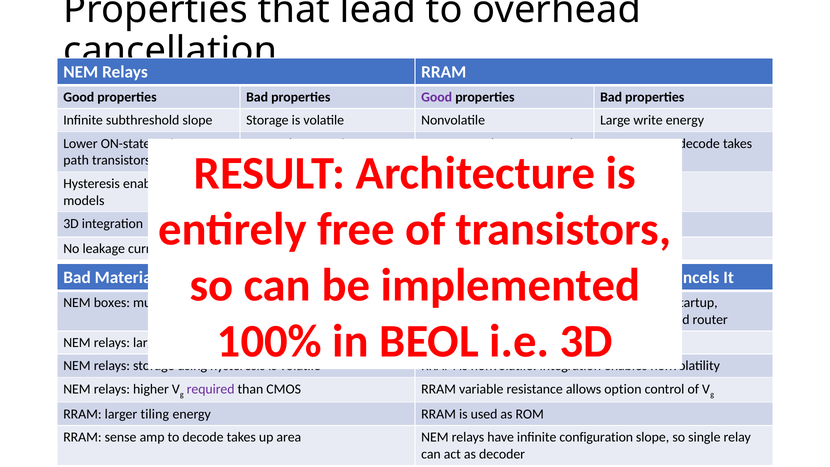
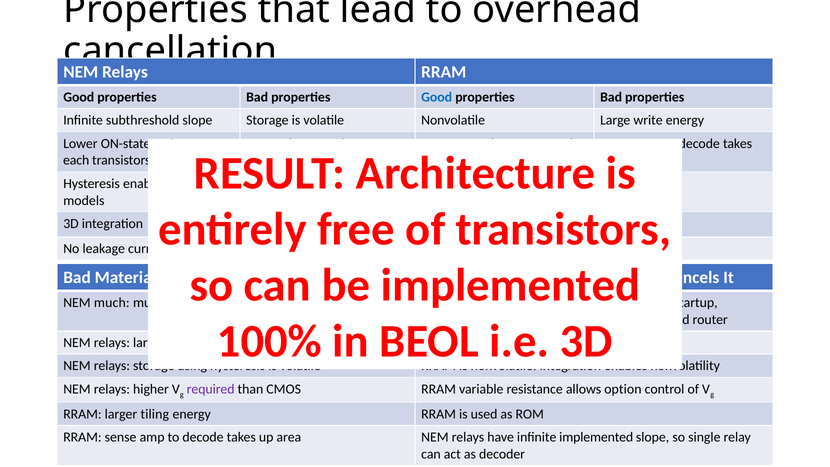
Good colour: purple -> blue (437, 97)
path: path -> each (76, 160)
NEM boxes: boxes -> much (112, 303)
infinite configuration: configuration -> implemented (596, 437)
